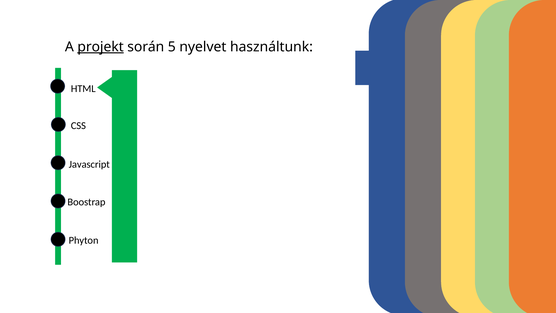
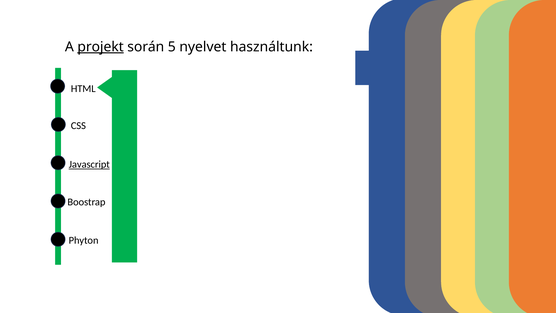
Javascript underline: none -> present (89, 164)
